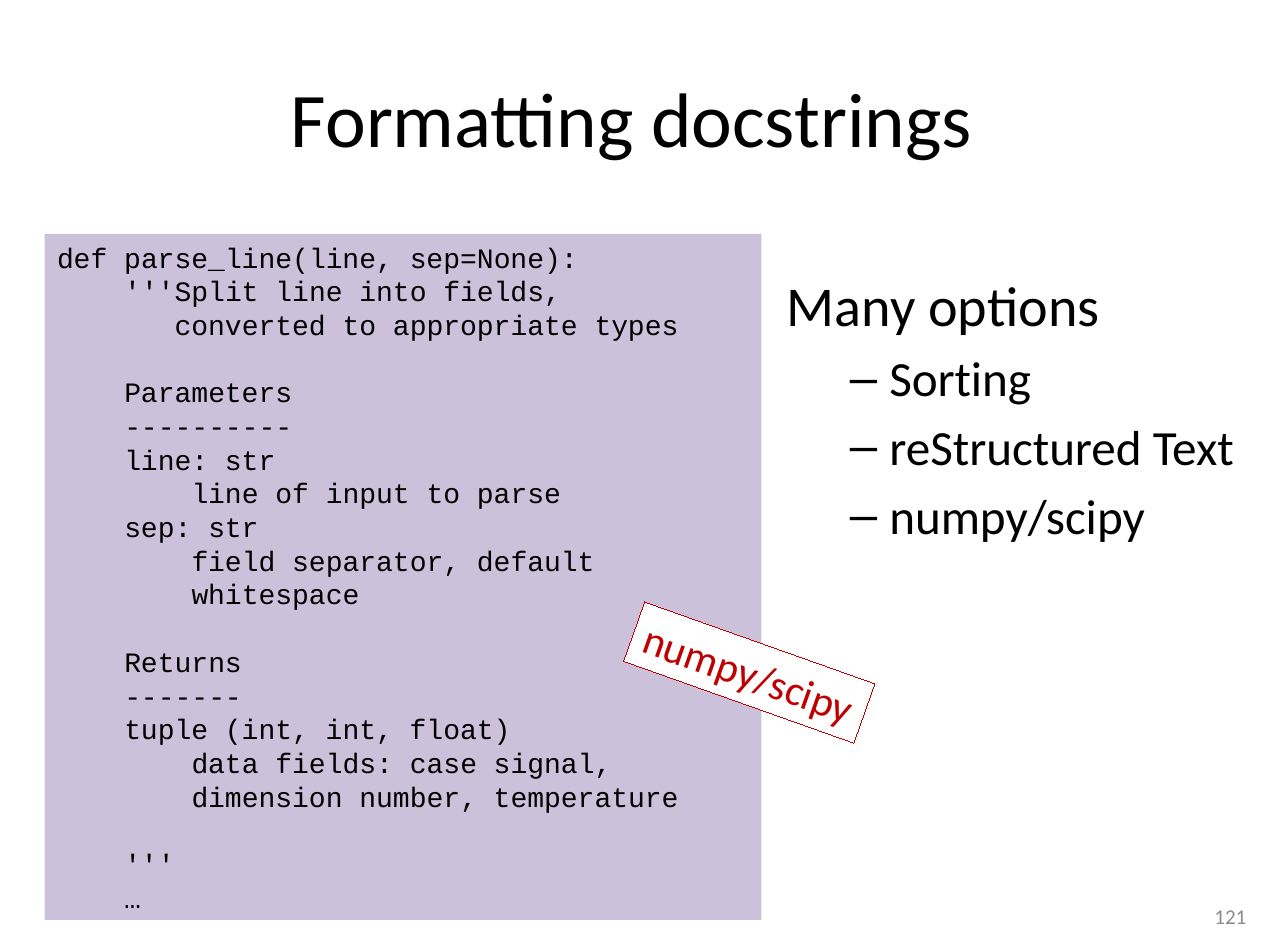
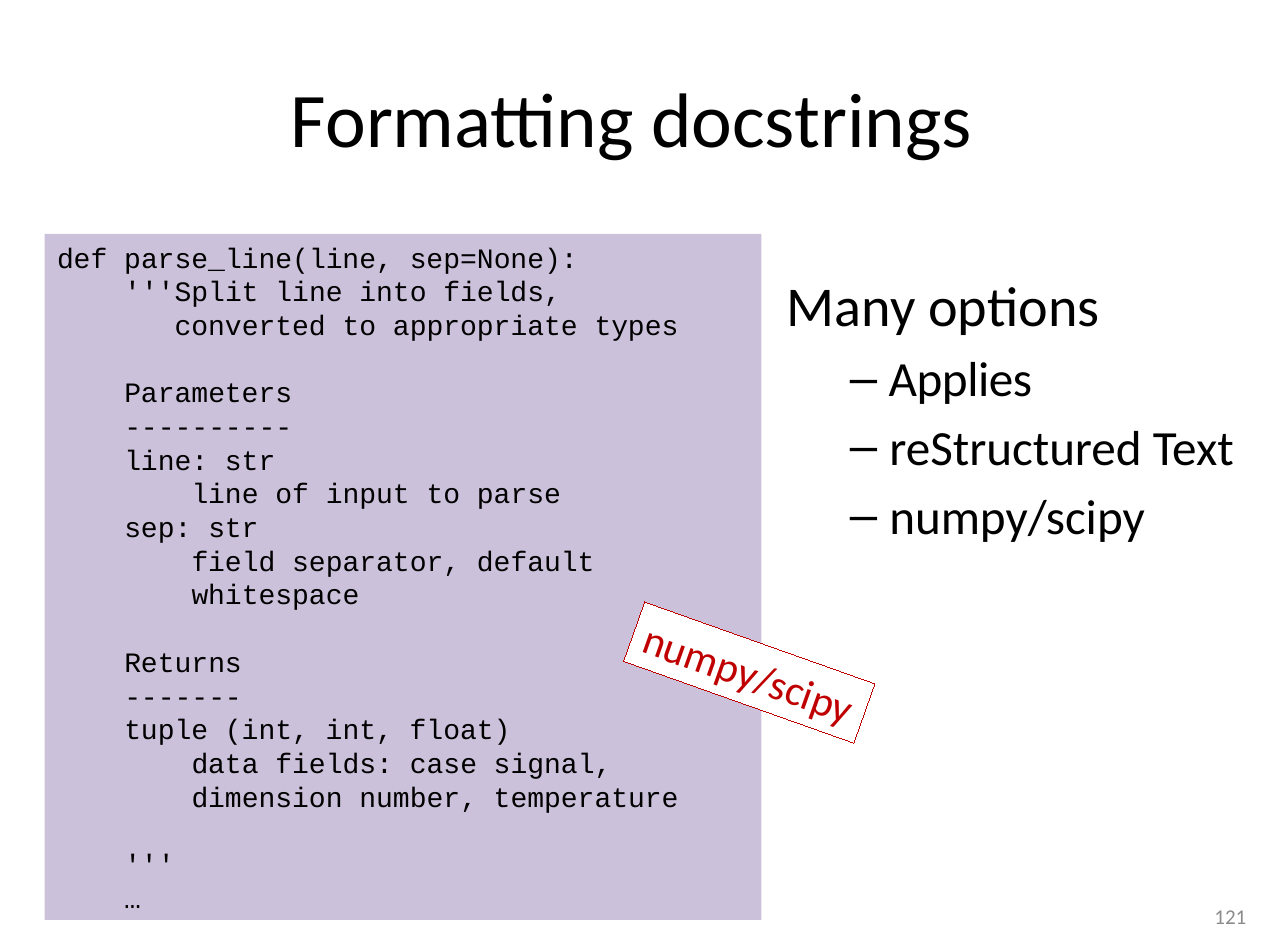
Sorting: Sorting -> Applies (960, 381)
